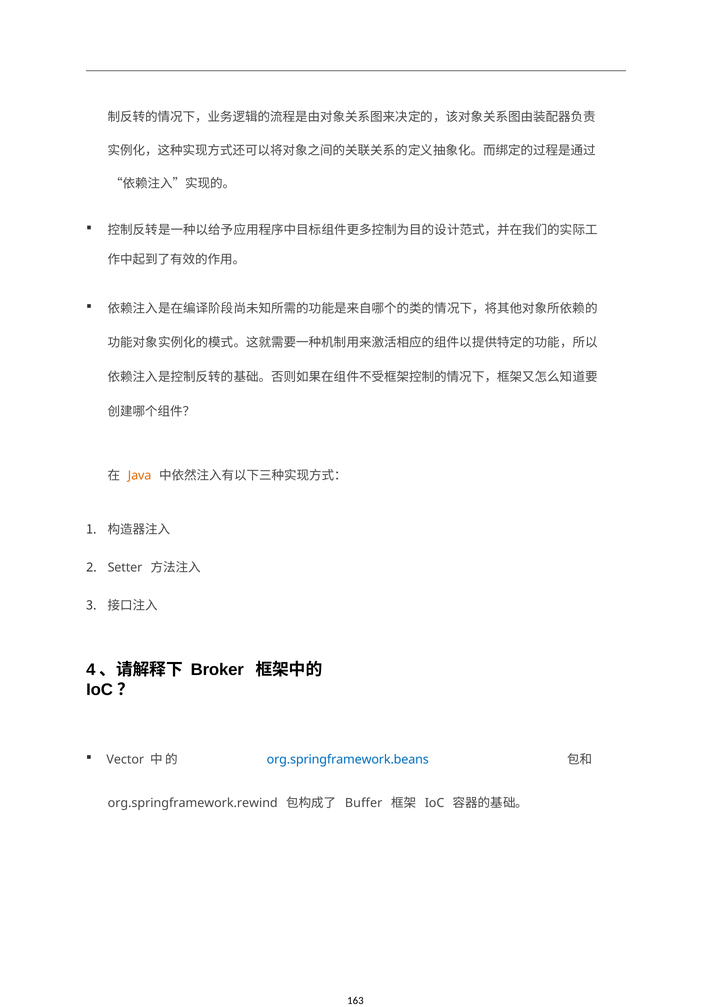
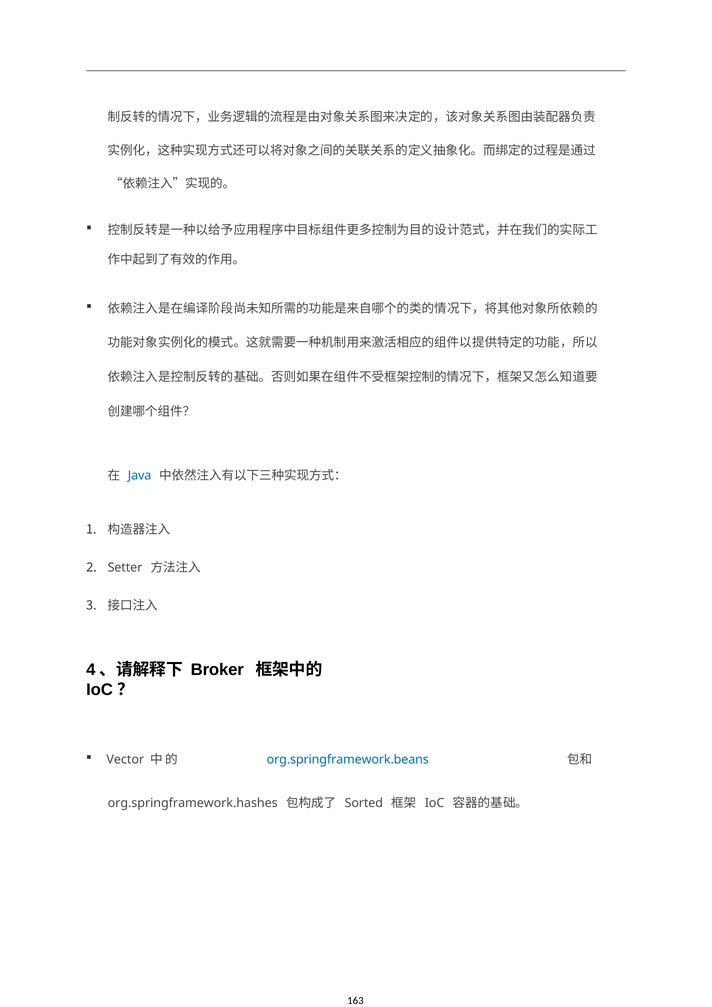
Java colour: orange -> blue (140, 476)
org.springframework.rewind: org.springframework.rewind -> org.springframework.hashes (193, 804)
Buffer: Buffer -> Sorted (364, 804)
